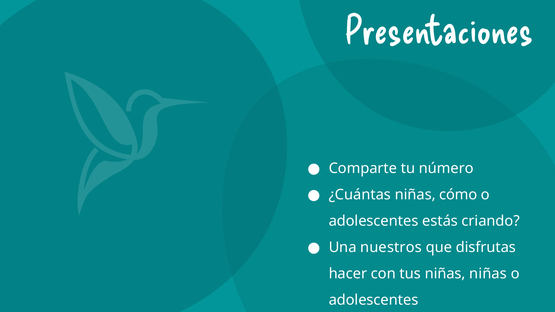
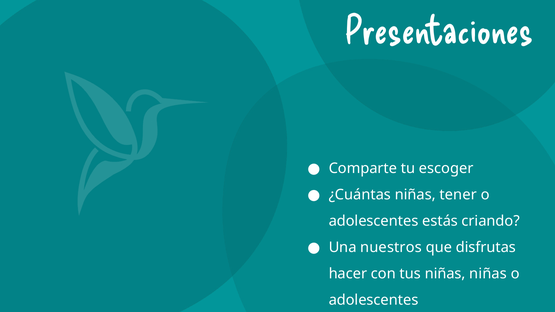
número: número -> escoger (446, 169)
cómo: cómo -> tener (458, 195)
